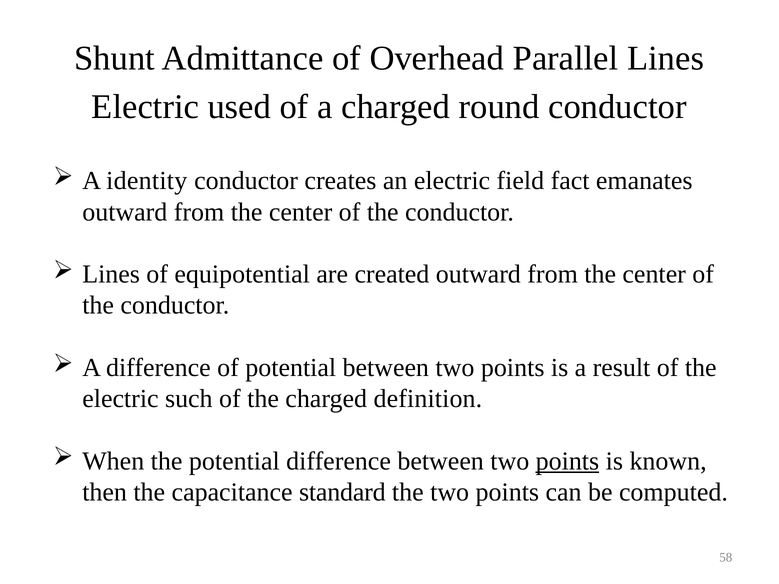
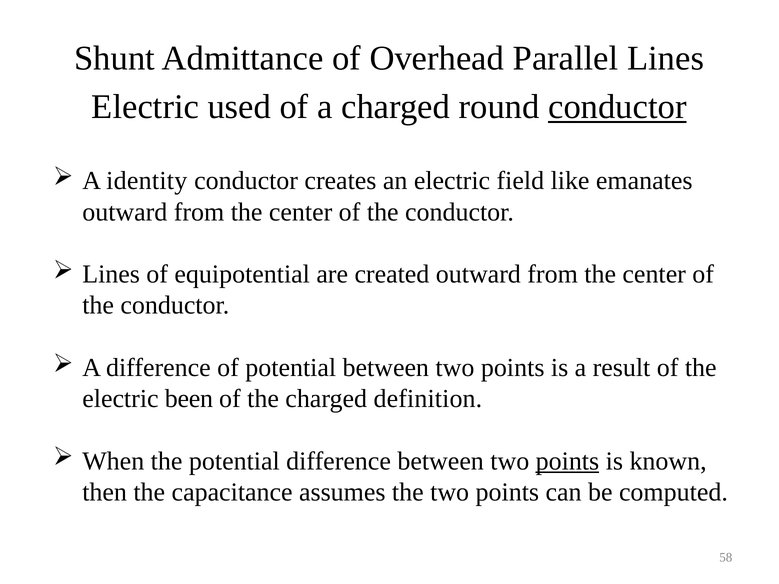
conductor underline: none -> present (617, 107)
fact: fact -> like (570, 181)
such: such -> been (189, 399)
standard: standard -> assumes (342, 493)
